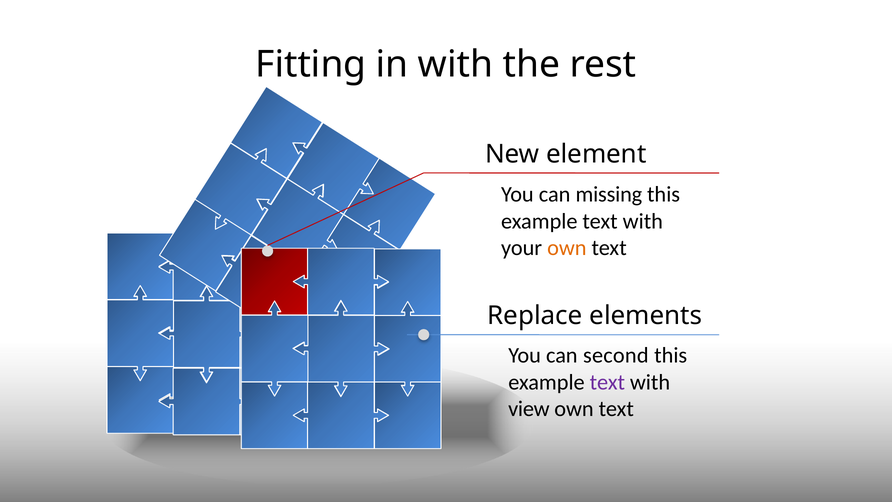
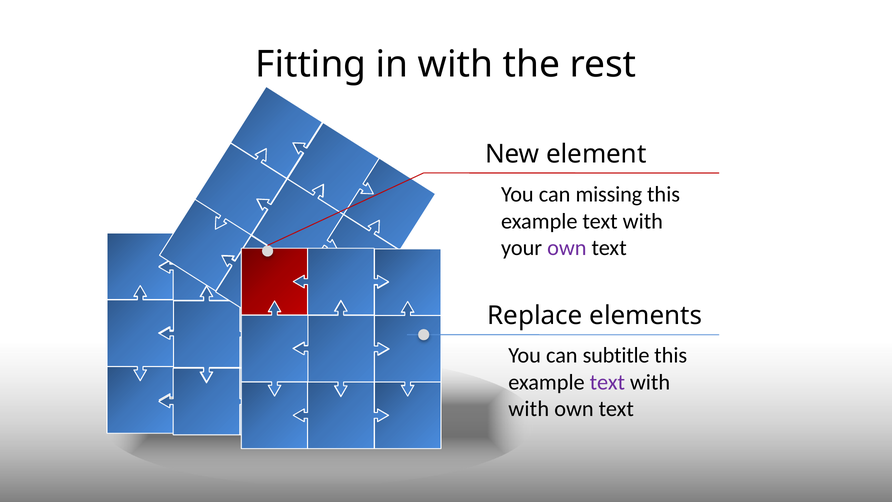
own colour: orange -> purple (567, 248)
second: second -> subtitle (616, 355)
view: view -> with (529, 409)
